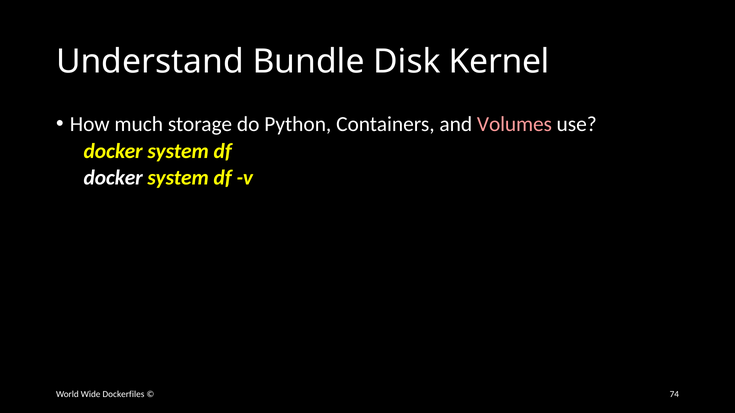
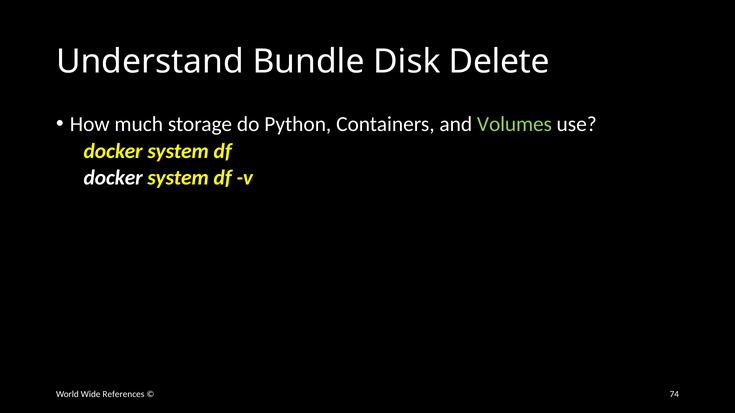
Kernel: Kernel -> Delete (499, 62)
Volumes colour: pink -> light green (514, 124)
Dockerfiles: Dockerfiles -> References (123, 395)
